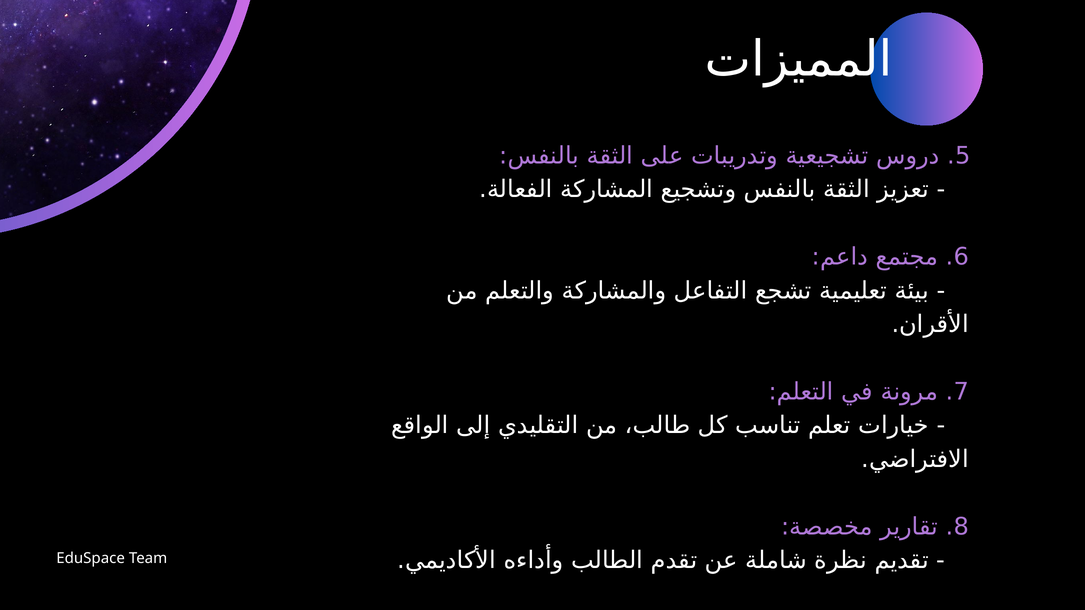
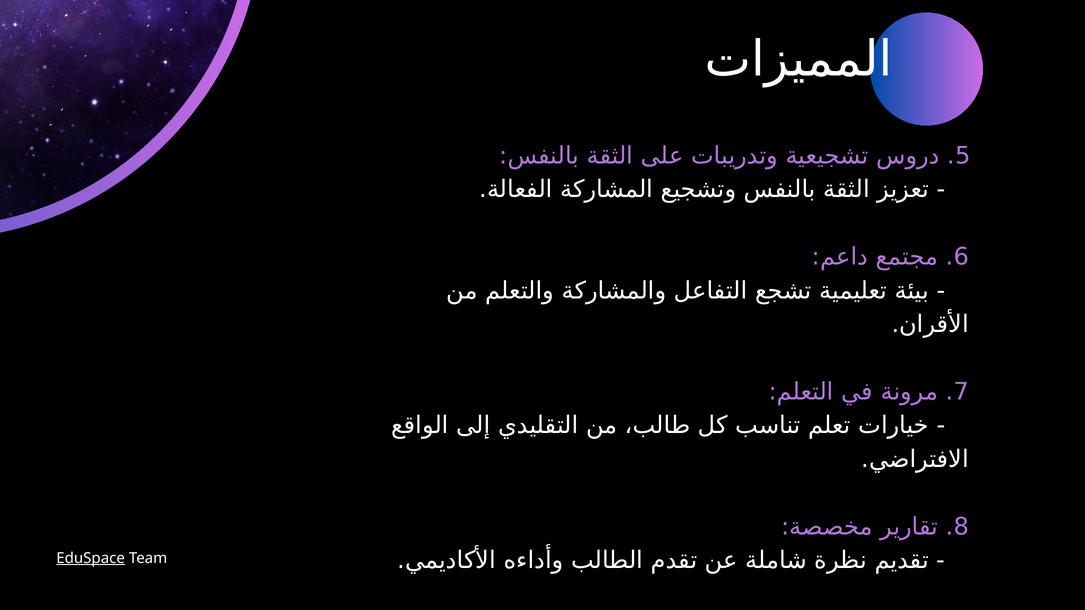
EduSpace underline: none -> present (91, 558)
